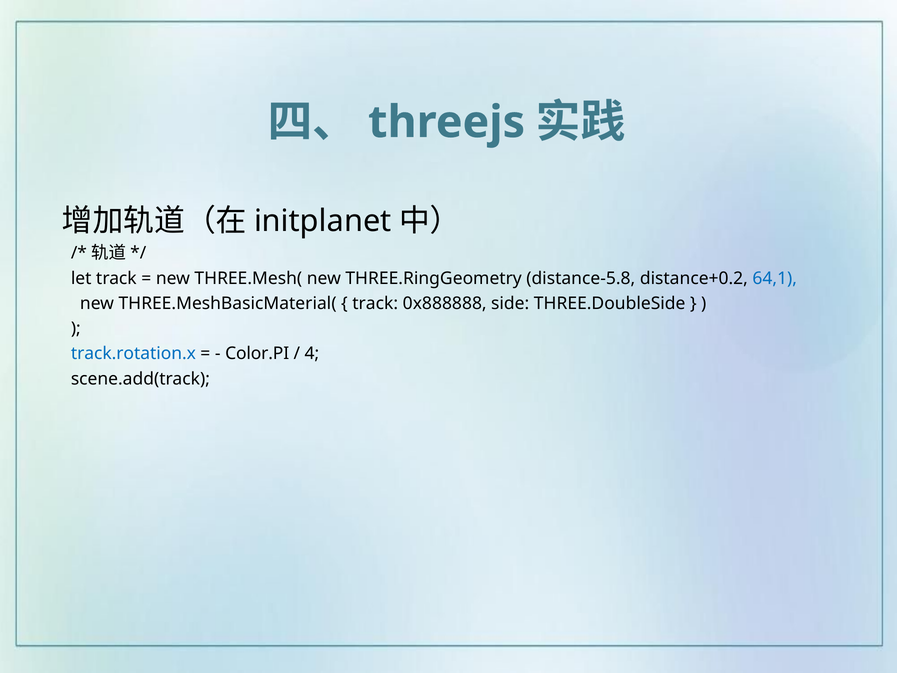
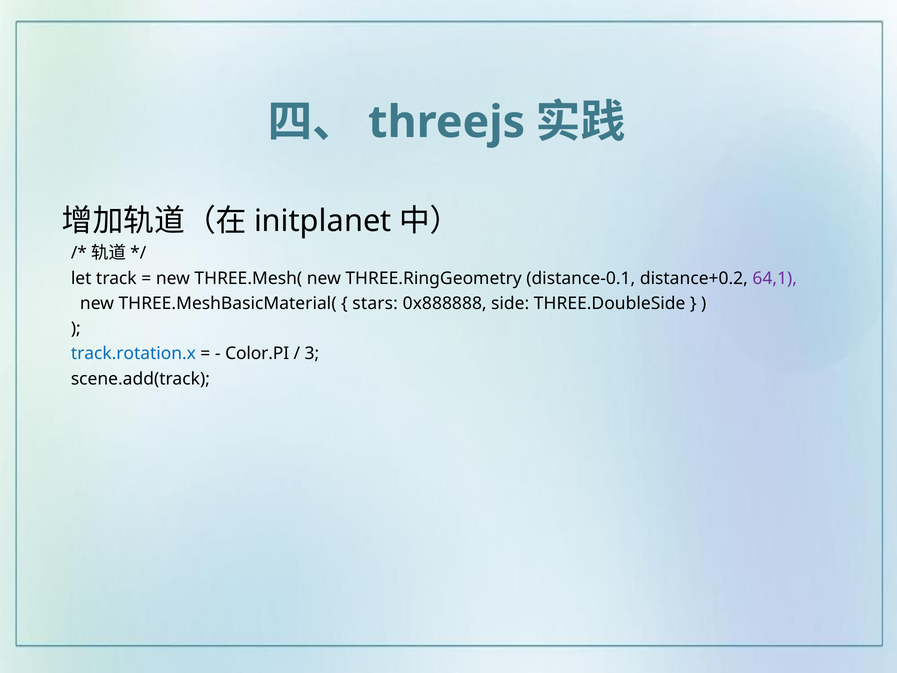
distance-5.8: distance-5.8 -> distance-0.1 (581, 278)
64,1 colour: blue -> purple (775, 278)
track: track -> stars (375, 303)
4: 4 -> 3 (312, 354)
